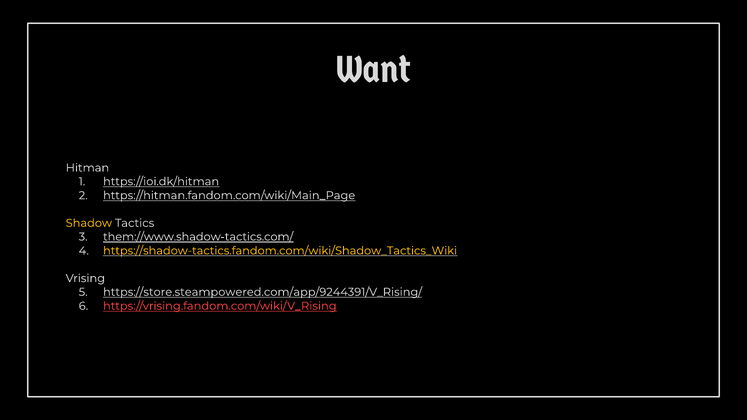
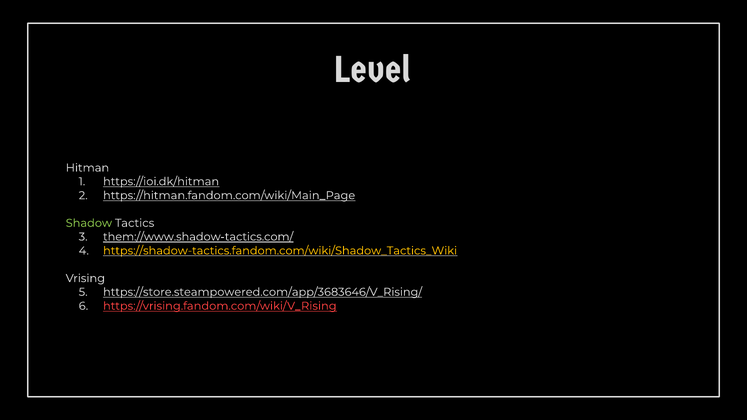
Want: Want -> Level (373, 70)
Shadow colour: yellow -> light green (89, 223)
https://store.steampowered.com/app/9244391/V_Rising/: https://store.steampowered.com/app/9244391/V_Rising/ -> https://store.steampowered.com/app/3683646/V_Rising/ (263, 292)
